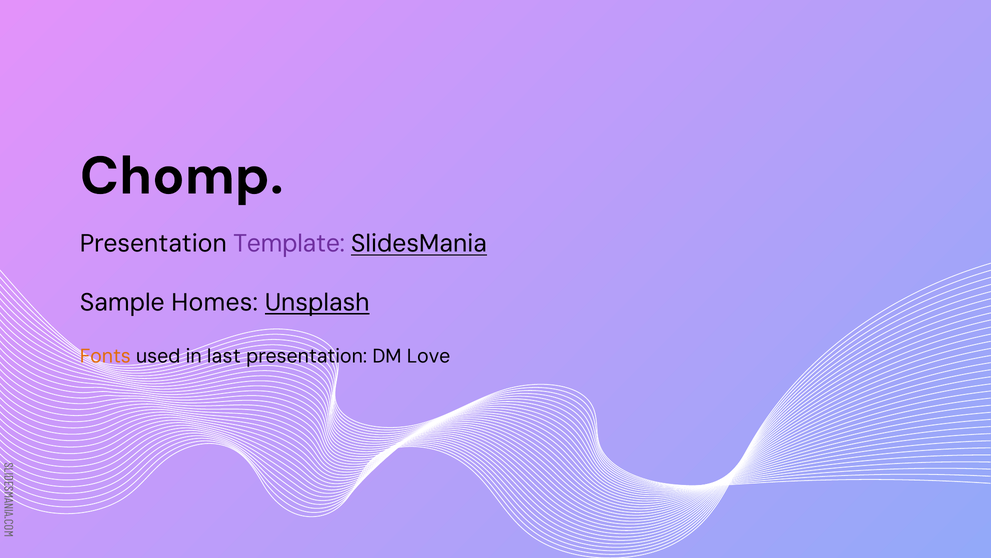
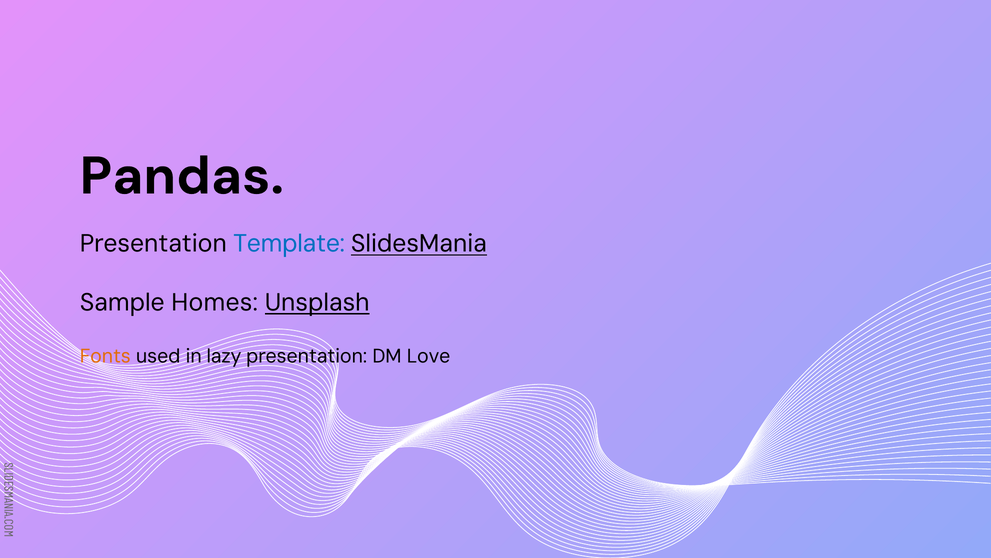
Chomp: Chomp -> Pandas (182, 176)
Template colour: purple -> blue (289, 243)
last: last -> lazy (224, 356)
